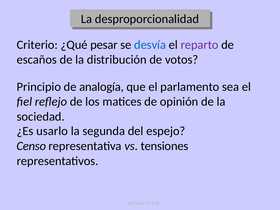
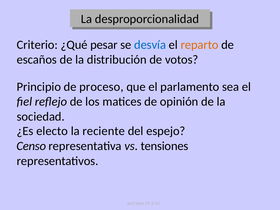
reparto colour: purple -> orange (200, 45)
analogía: analogía -> proceso (101, 87)
usarlo: usarlo -> electo (52, 131)
segunda: segunda -> reciente (104, 131)
